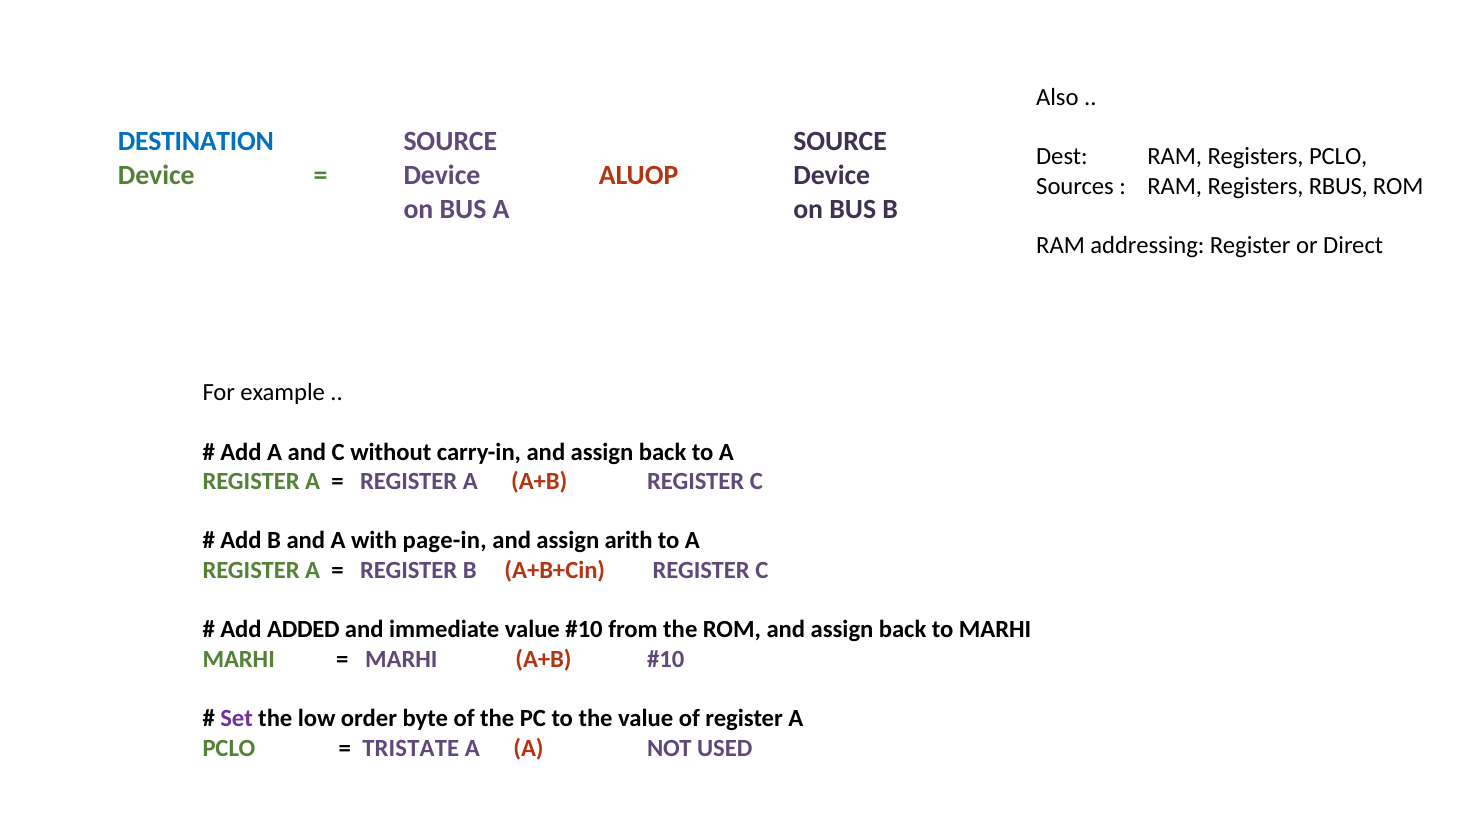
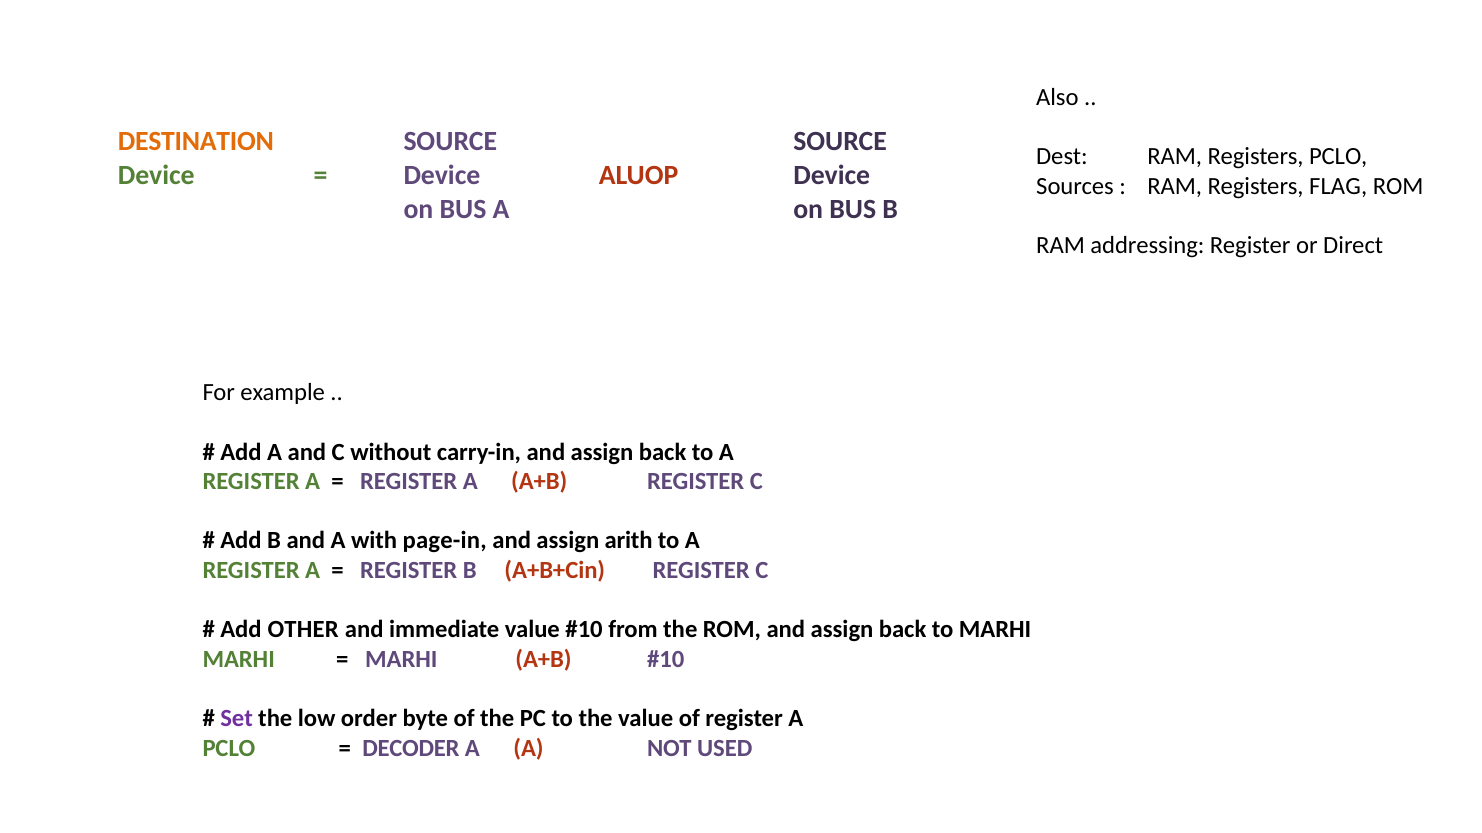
DESTINATION colour: blue -> orange (196, 142)
RBUS: RBUS -> FLAG (1338, 186)
ADDED: ADDED -> OTHER (303, 630)
TRISTATE: TRISTATE -> DECODER (411, 749)
